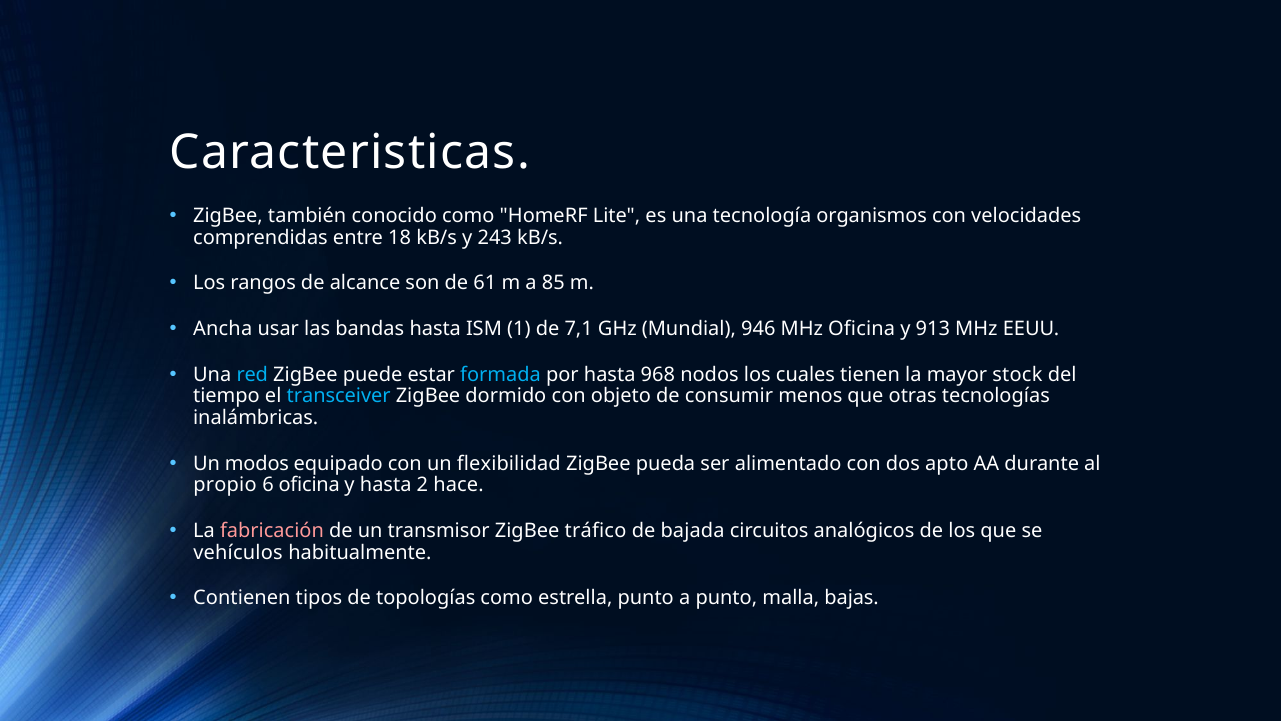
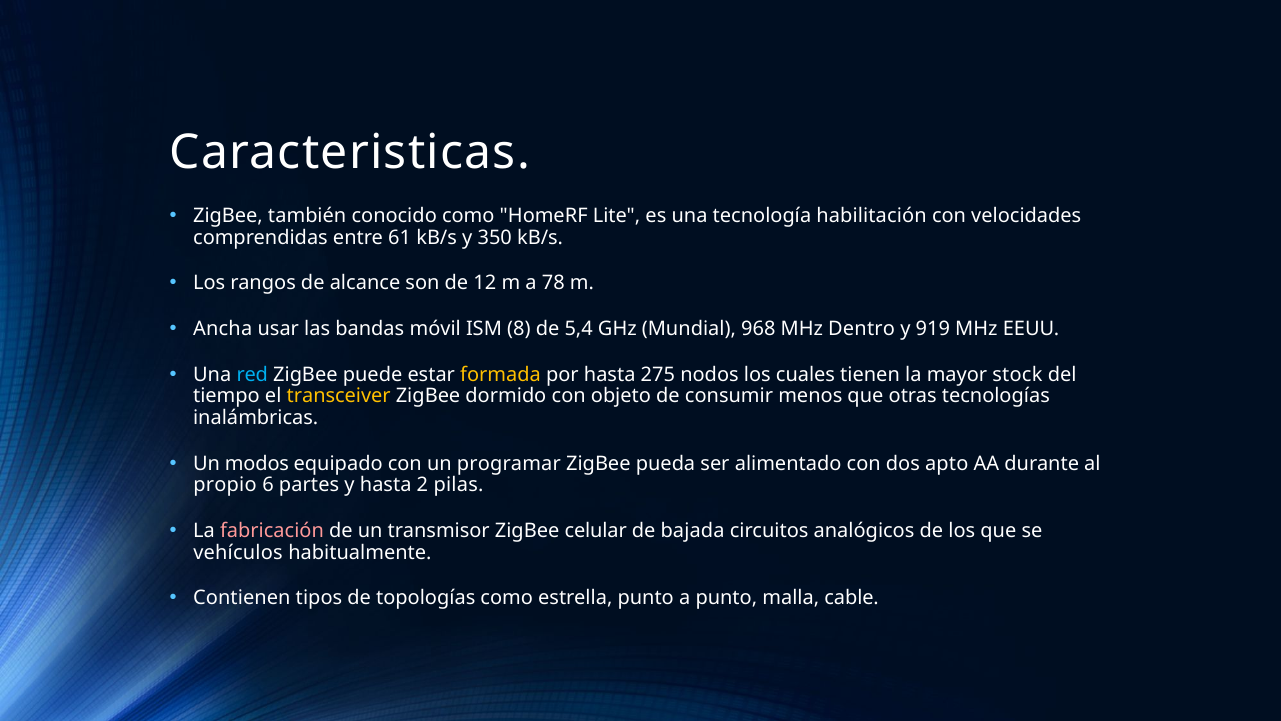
organismos: organismos -> habilitación (872, 216)
18: 18 -> 61 (400, 237)
243: 243 -> 350 (495, 237)
61: 61 -> 12 (485, 283)
85: 85 -> 78 (553, 283)
bandas hasta: hasta -> móvil (435, 329)
1: 1 -> 8 (519, 329)
7,1: 7,1 -> 5,4 (579, 329)
946: 946 -> 968 (758, 329)
MHz Oficina: Oficina -> Dentro (862, 329)
913: 913 -> 919 (933, 329)
formada colour: light blue -> yellow (501, 374)
968: 968 -> 275 (658, 374)
transceiver colour: light blue -> yellow (339, 396)
flexibilidad: flexibilidad -> programar (509, 463)
6 oficina: oficina -> partes (309, 485)
hace: hace -> pilas (459, 485)
tráfico: tráfico -> celular (596, 531)
bajas: bajas -> cable (852, 598)
